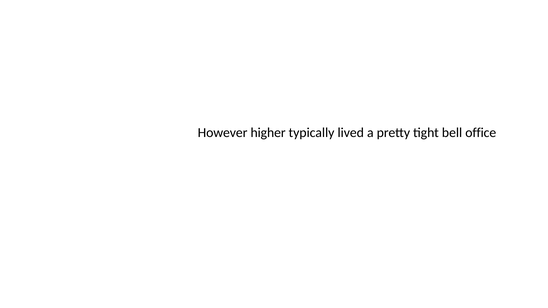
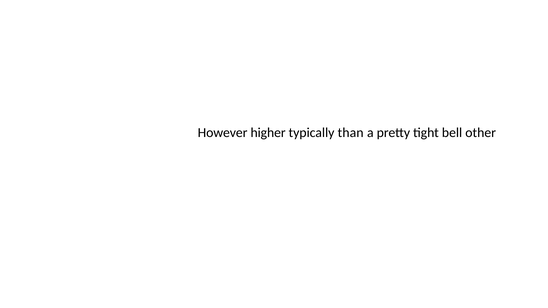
lived: lived -> than (351, 133)
office: office -> other (481, 133)
